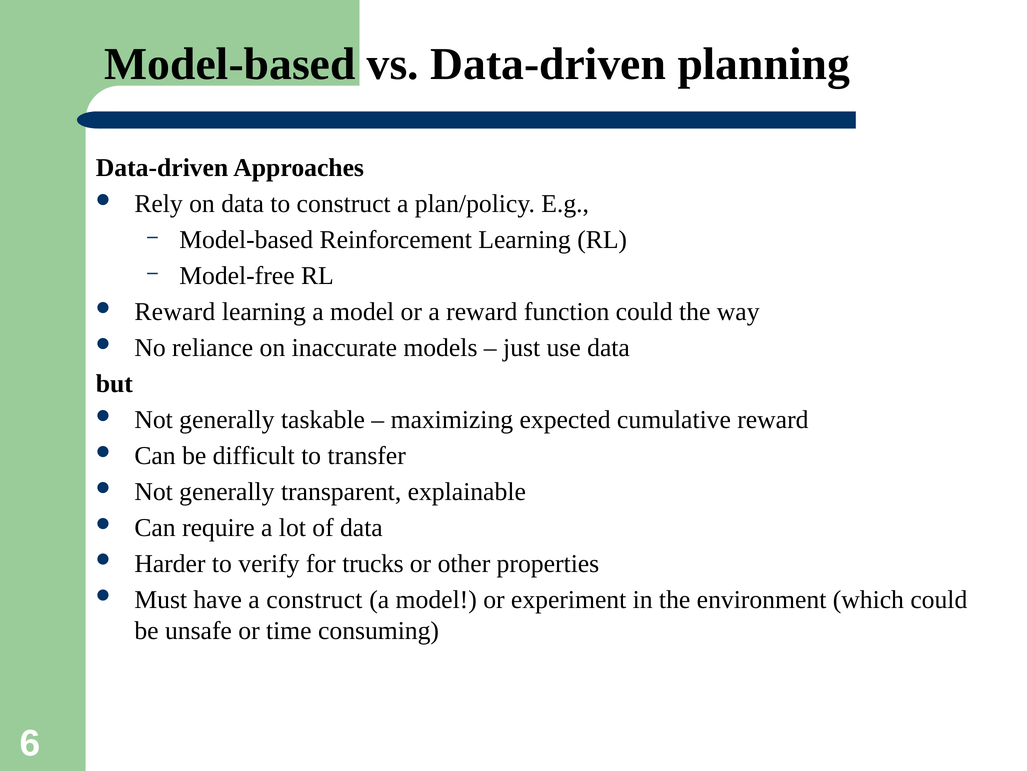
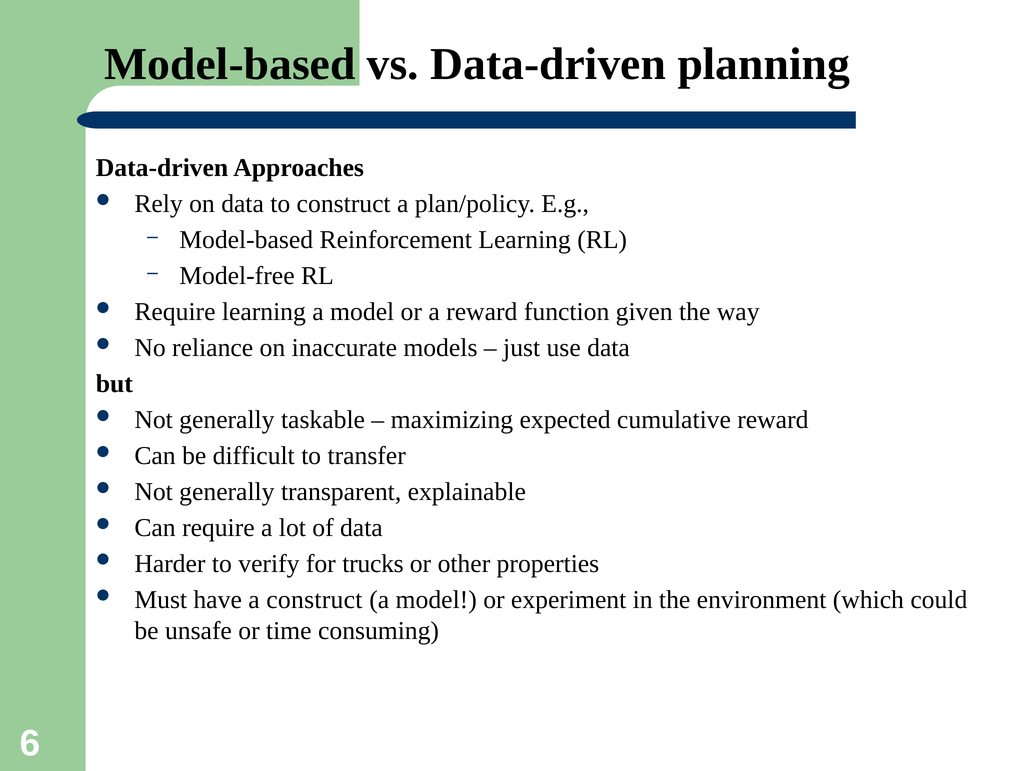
Reward: Reward -> Require (175, 312)
function could: could -> given (644, 312)
